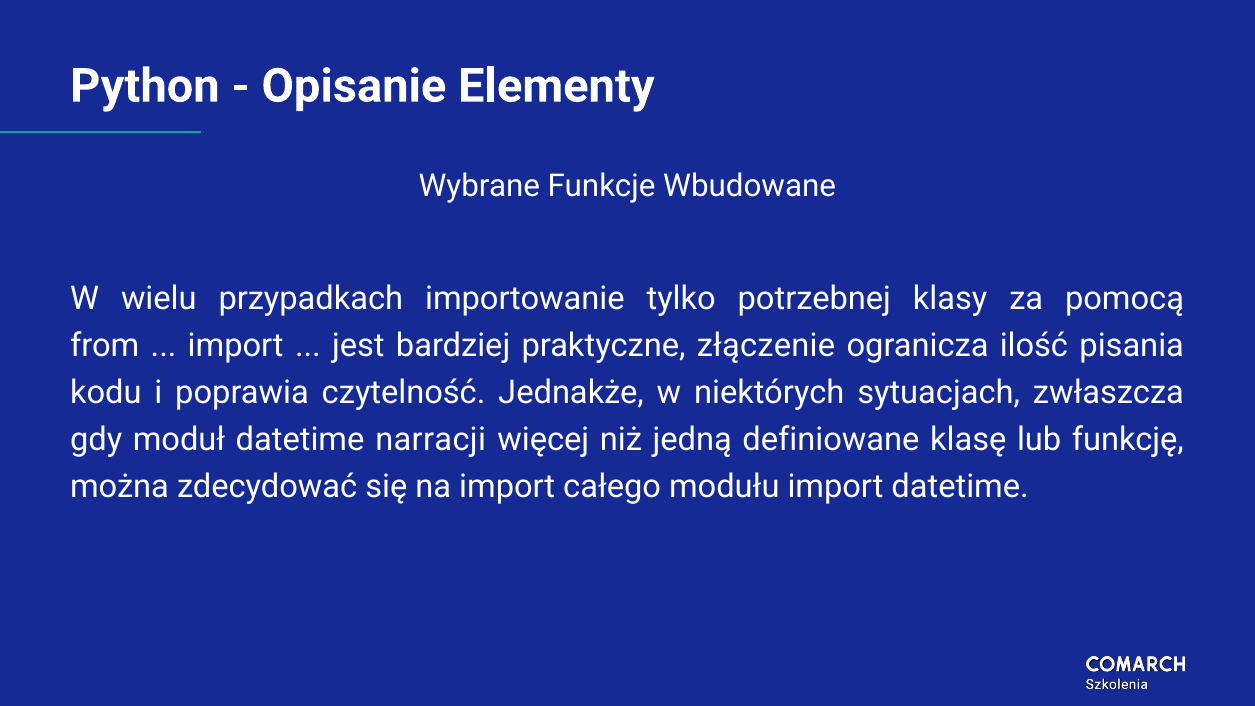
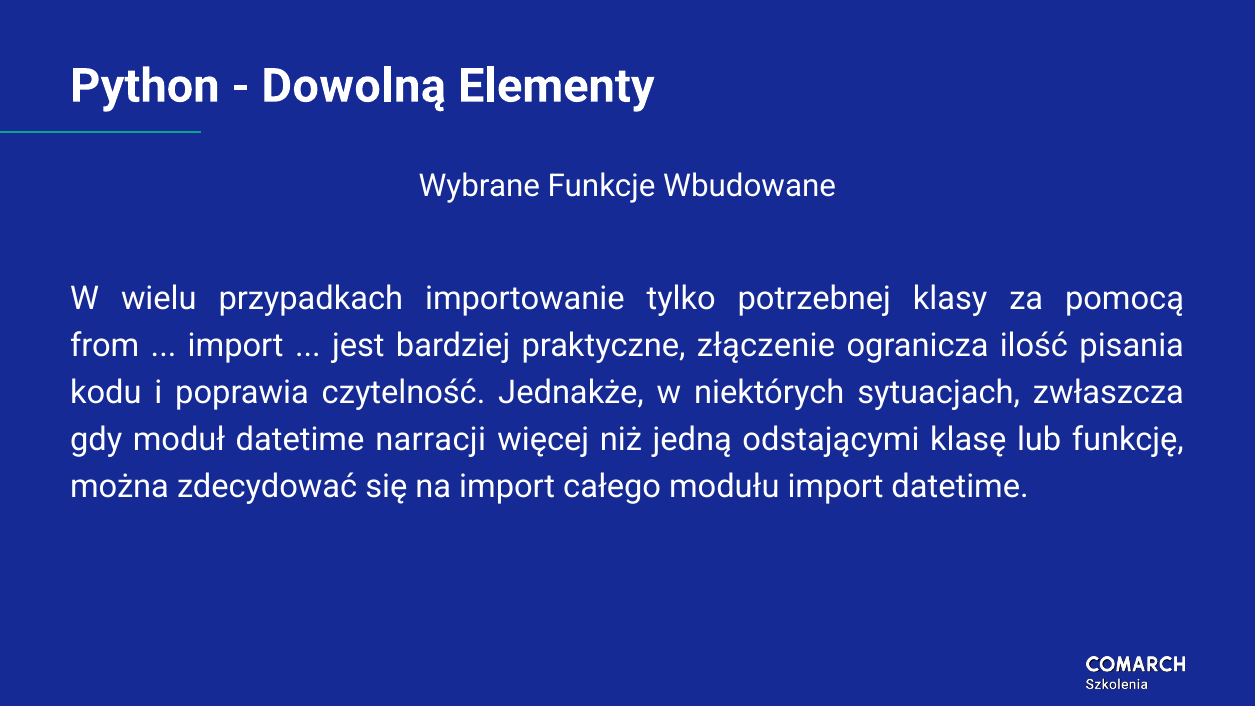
Opisanie: Opisanie -> Dowolną (354, 86)
definiowane: definiowane -> odstającymi (831, 439)
